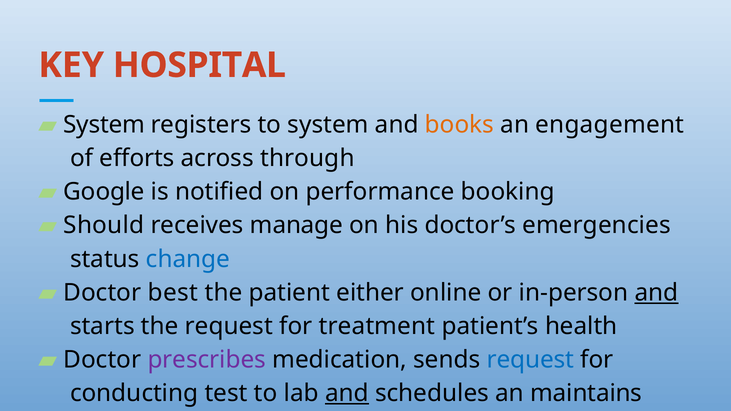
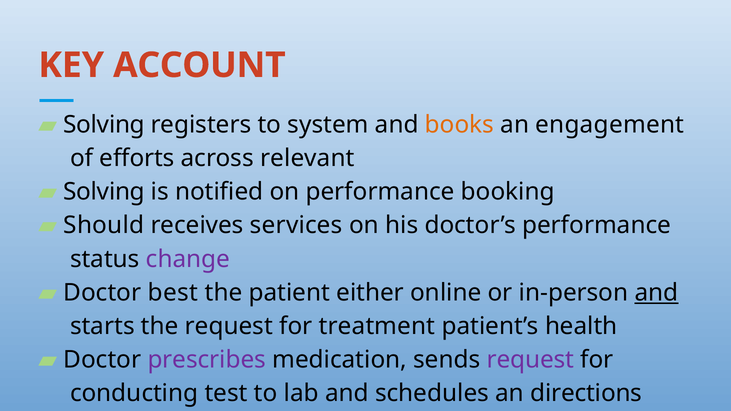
HOSPITAL: HOSPITAL -> ACCOUNT (199, 65)
System: System -> Solving (104, 125)
through: through -> relevant (307, 158)
Google: Google -> Solving (104, 192)
manage: manage -> services (296, 226)
doctor’s emergencies: emergencies -> performance (597, 226)
change colour: blue -> purple (188, 259)
request colour: blue -> purple (530, 360)
and underline: present -> none (347, 394)
maintains: maintains -> directions (586, 394)
